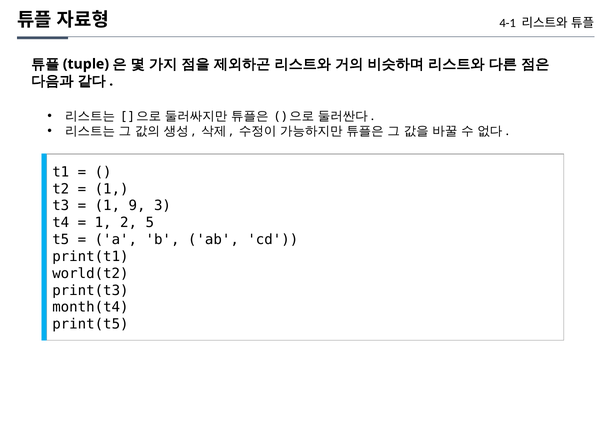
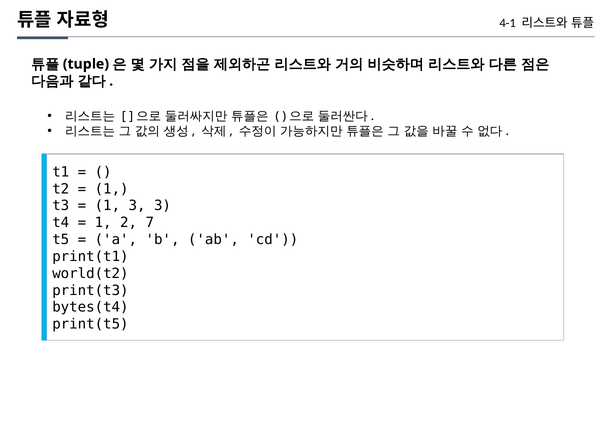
1 9: 9 -> 3 (137, 206)
5: 5 -> 7 (150, 223)
month(t4: month(t4 -> bytes(t4 (90, 307)
